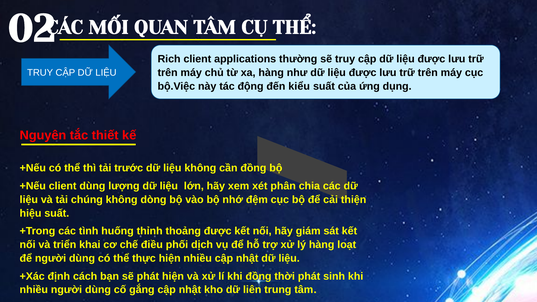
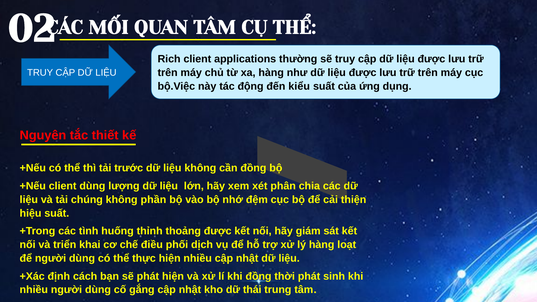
dòng: dòng -> phần (153, 200)
liên: liên -> thái (252, 290)
